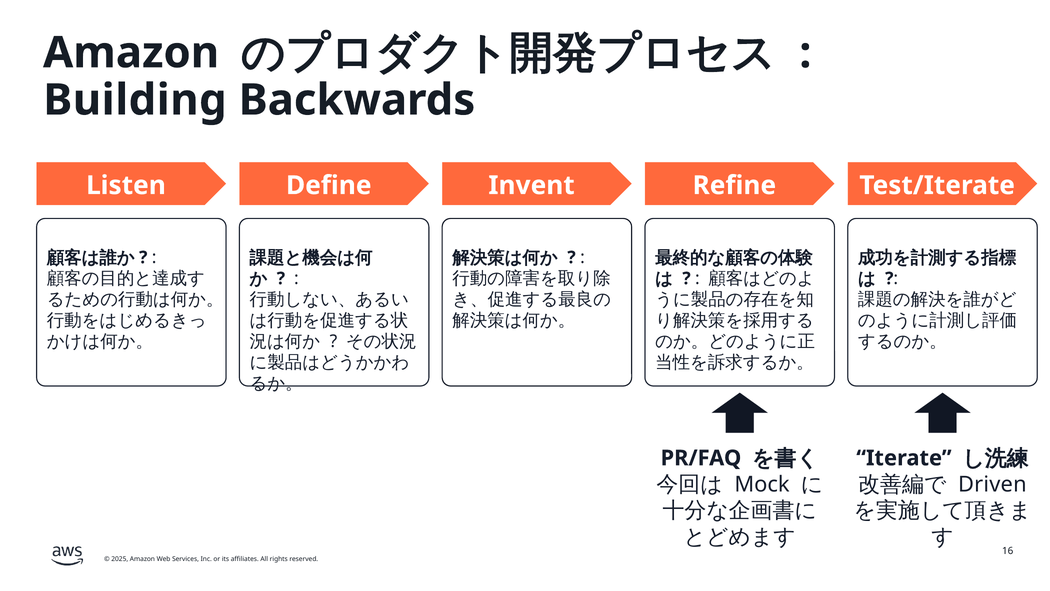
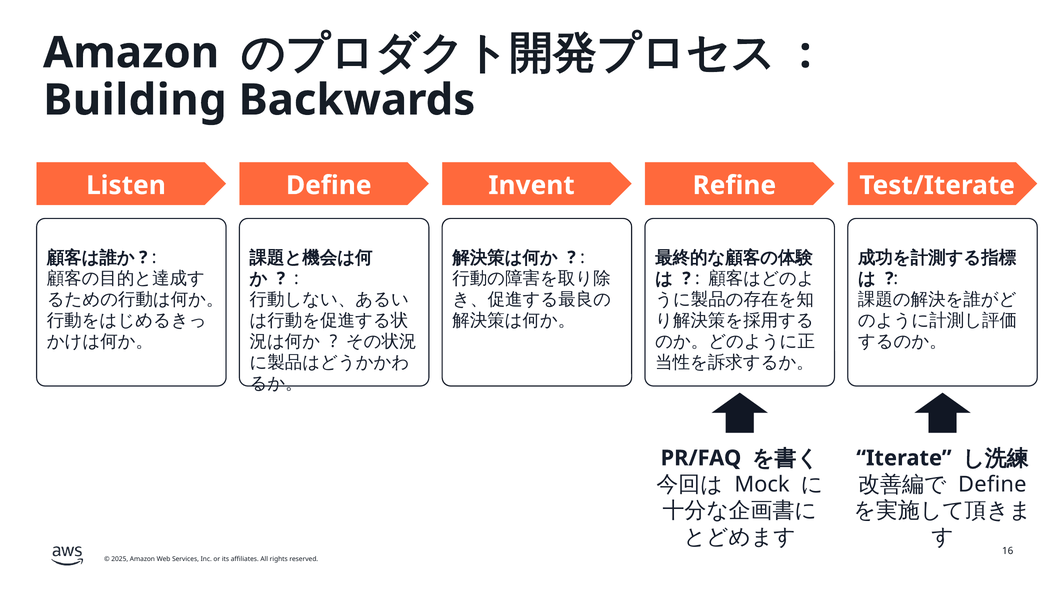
Driven: Driven -> Define (992, 484)
